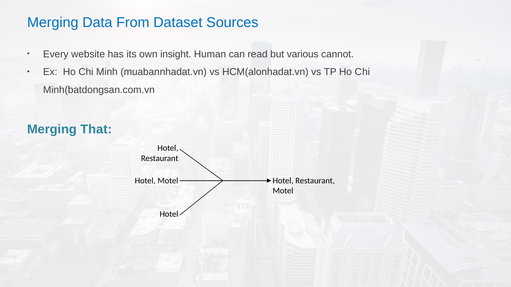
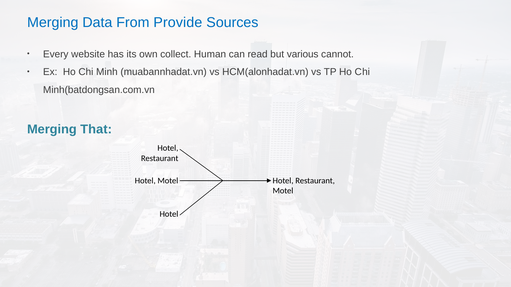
Dataset: Dataset -> Provide (178, 23)
insight: insight -> collect (176, 54)
